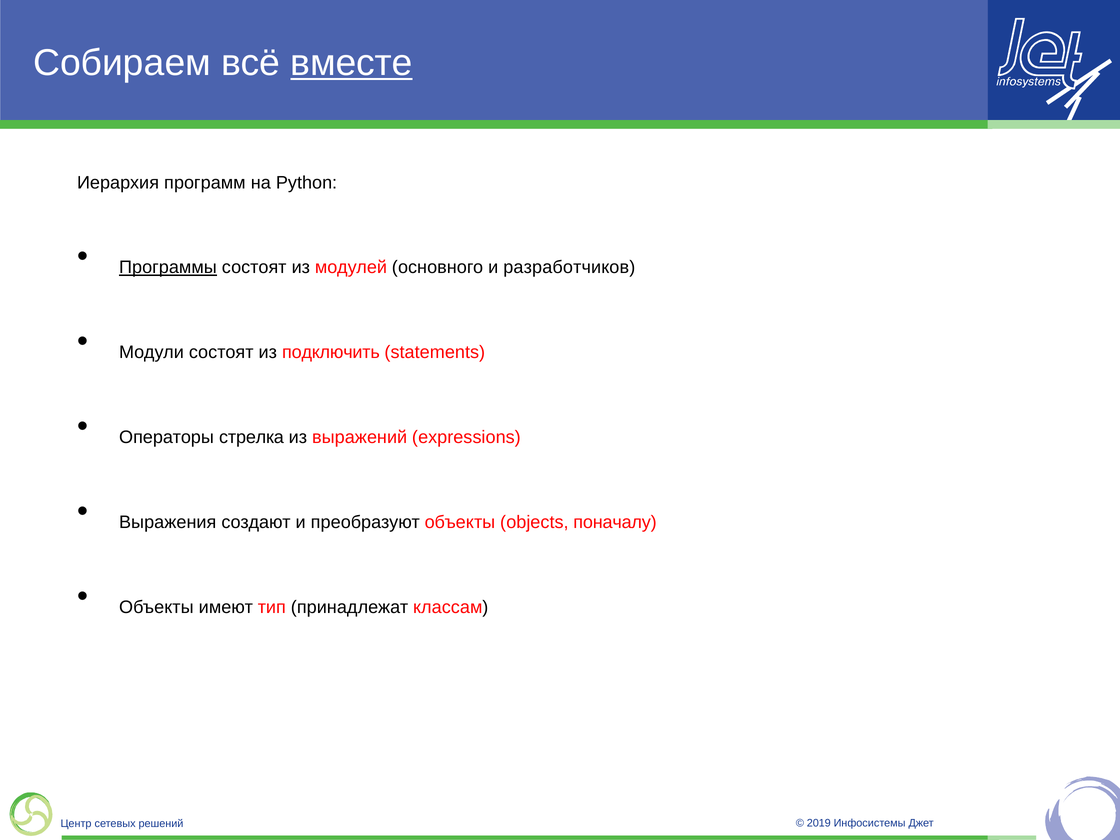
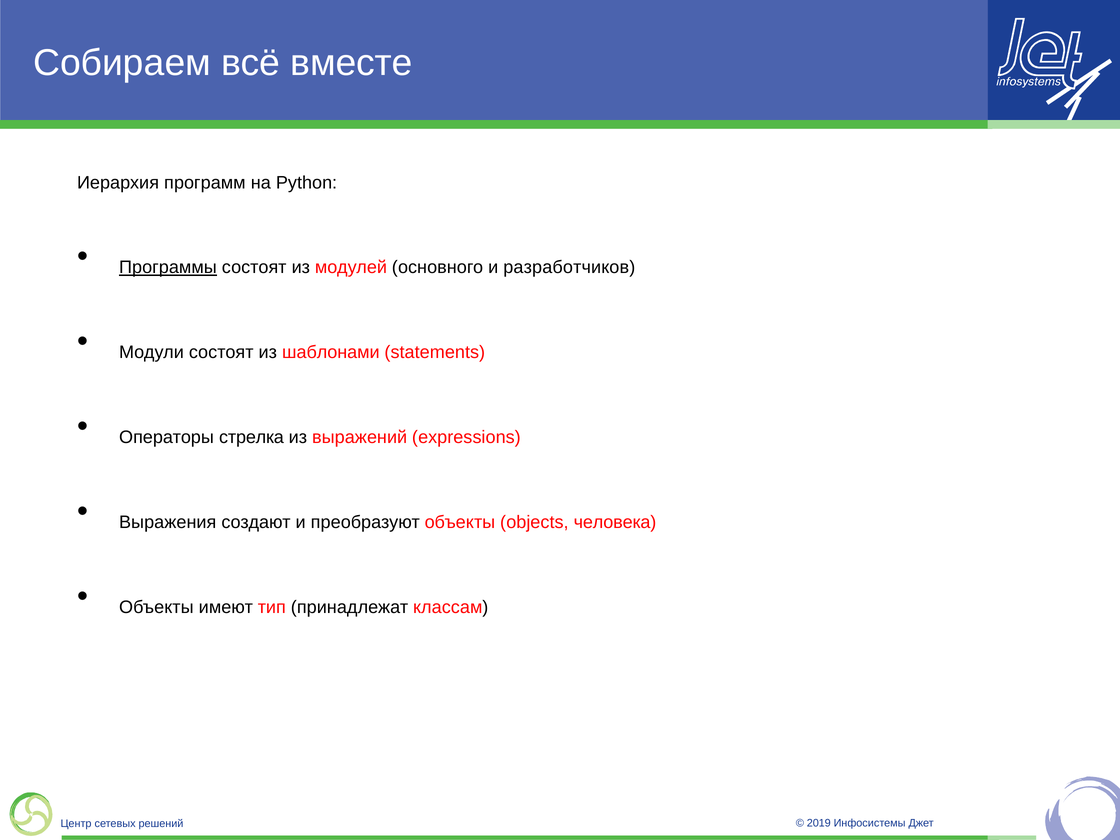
вместе underline: present -> none (352, 63)
подключить: подключить -> шаблонами (331, 352)
поначалу: поначалу -> человека (615, 522)
